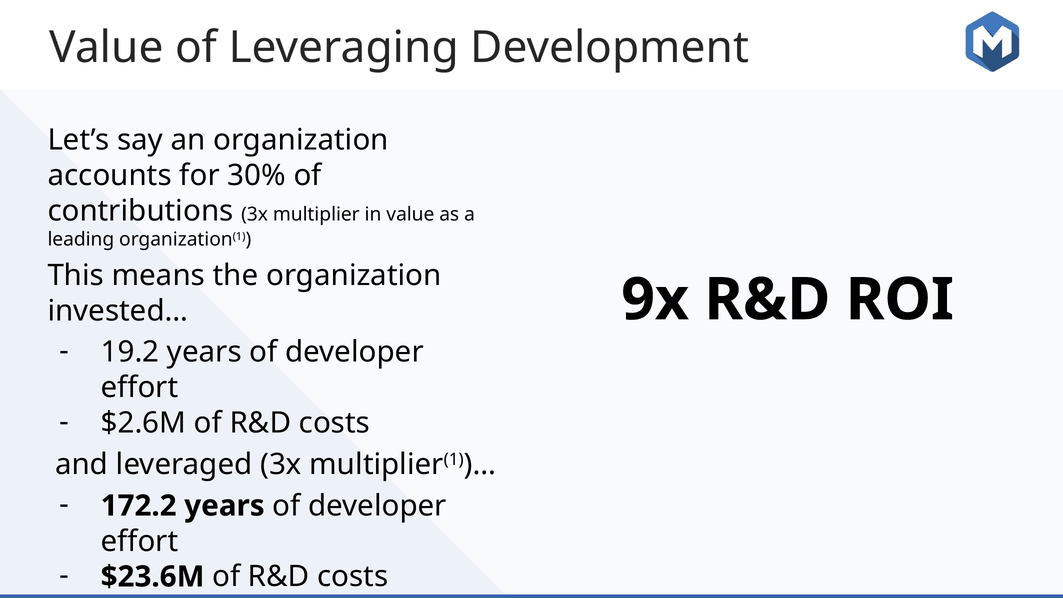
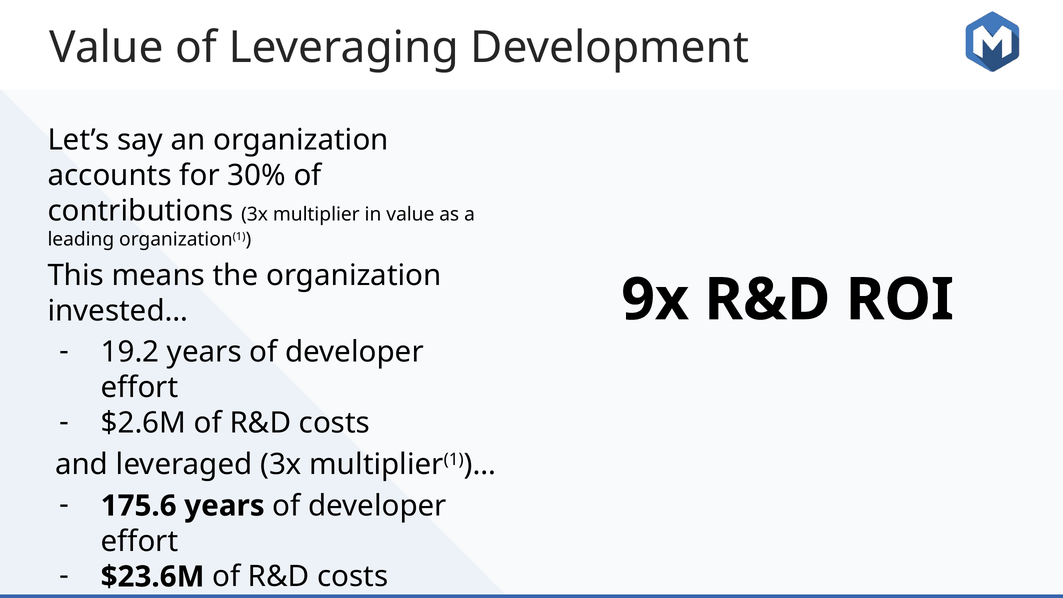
172.2: 172.2 -> 175.6 (139, 506)
